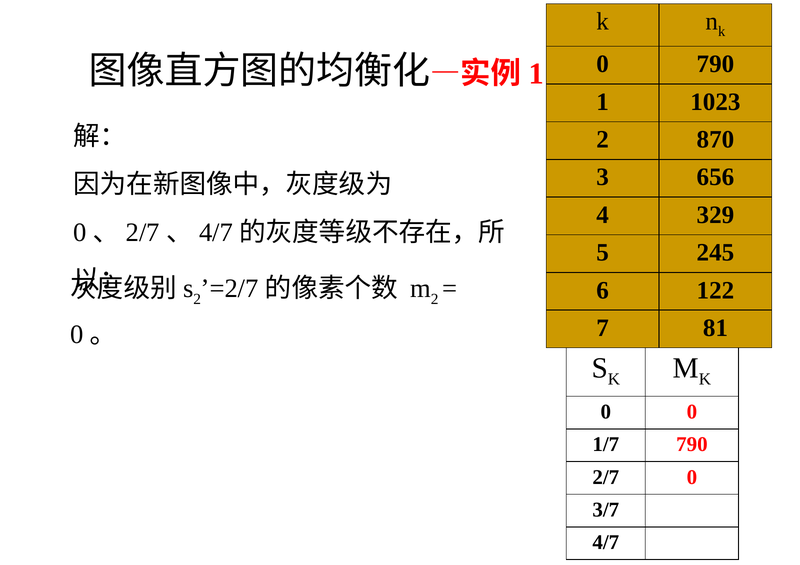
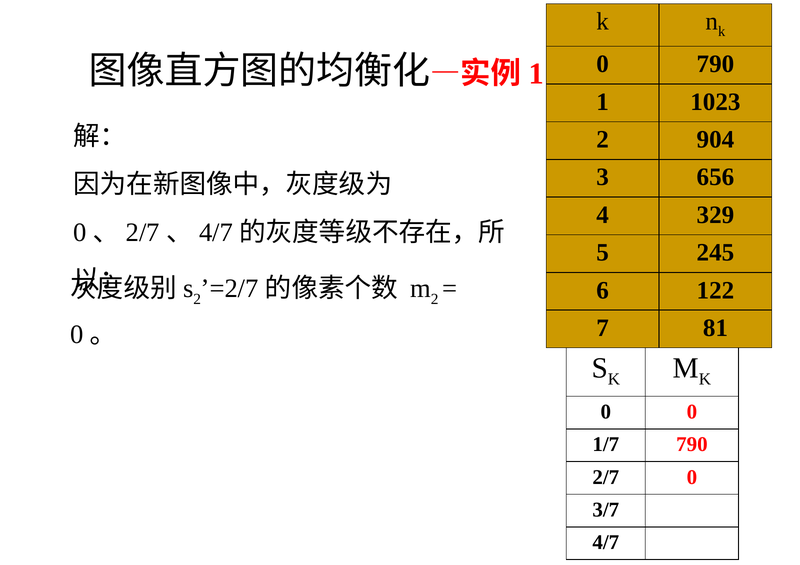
870: 870 -> 904 (715, 140)
